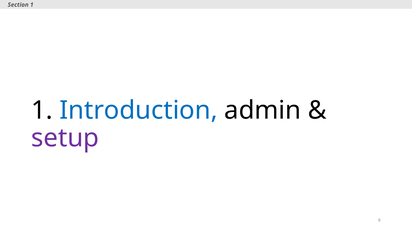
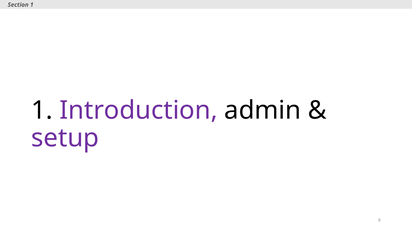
Introduction colour: blue -> purple (139, 111)
